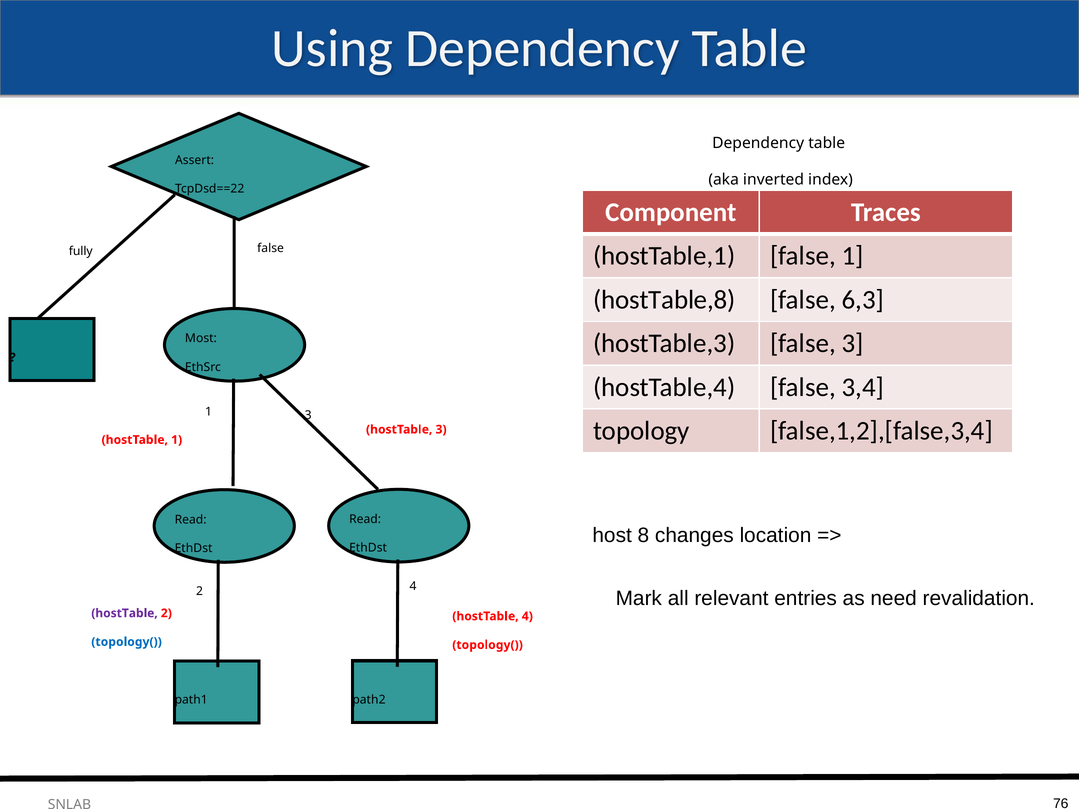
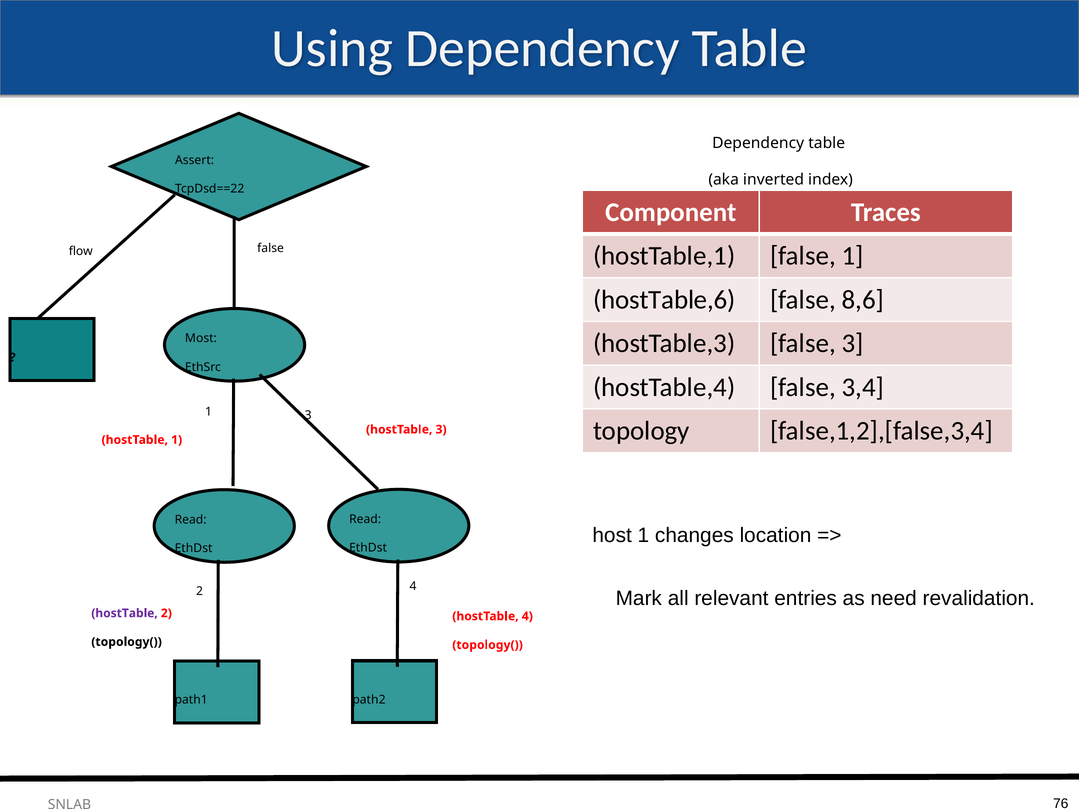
fully: fully -> flow (81, 252)
hostTable,8: hostTable,8 -> hostTable,6 (664, 300)
6,3: 6,3 -> 8,6 (863, 300)
host 8: 8 -> 1 (643, 536)
topology( colour: blue -> black (127, 642)
